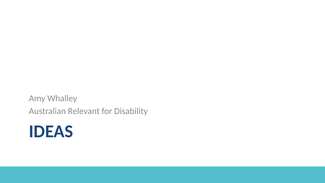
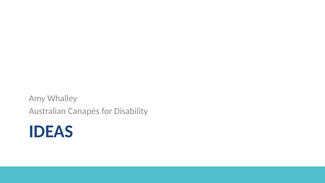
Relevant: Relevant -> Canapés (84, 111)
